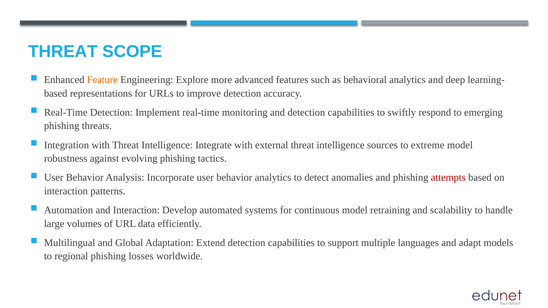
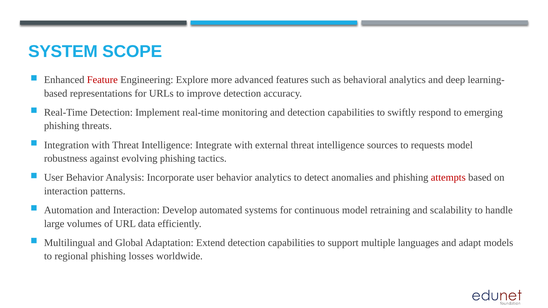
THREAT: THREAT -> SYSTEM (63, 51)
Feature colour: orange -> red (102, 80)
extreme: extreme -> requests (428, 145)
